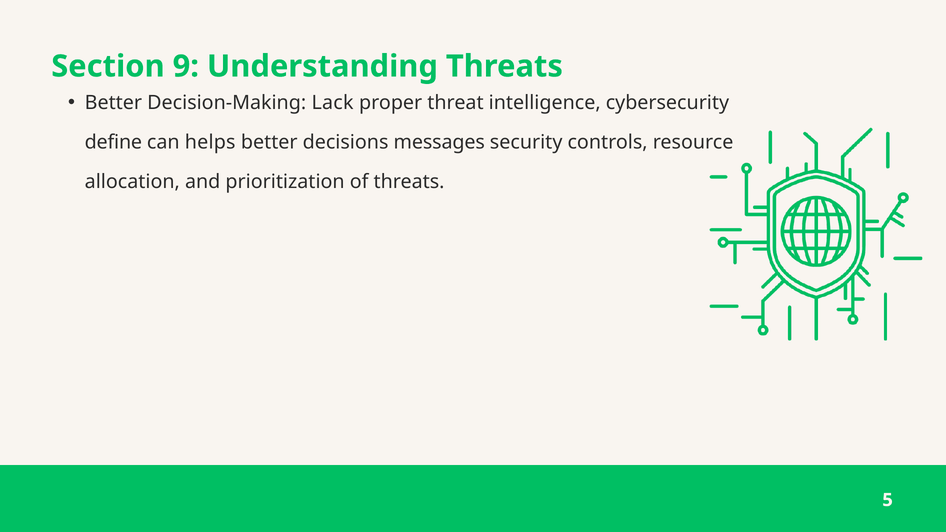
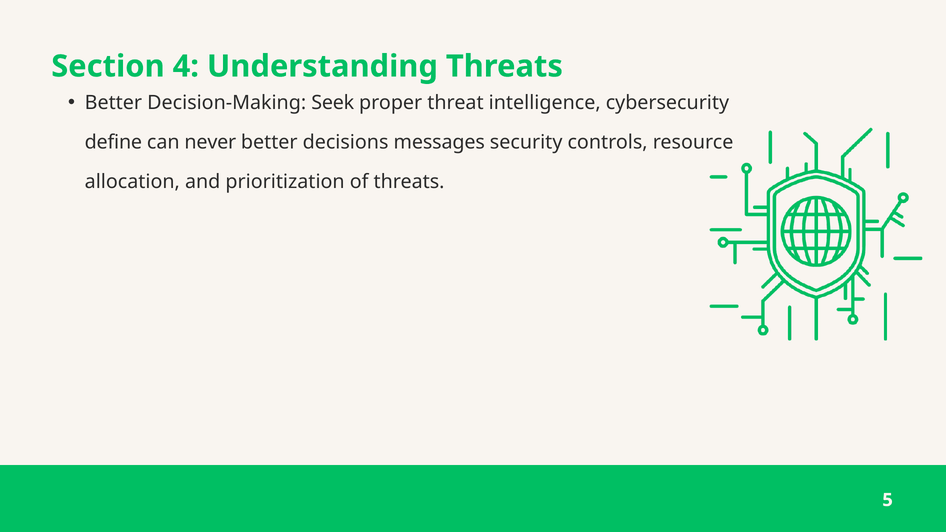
9: 9 -> 4 (186, 66)
Lack: Lack -> Seek (333, 103)
helps: helps -> never (210, 142)
